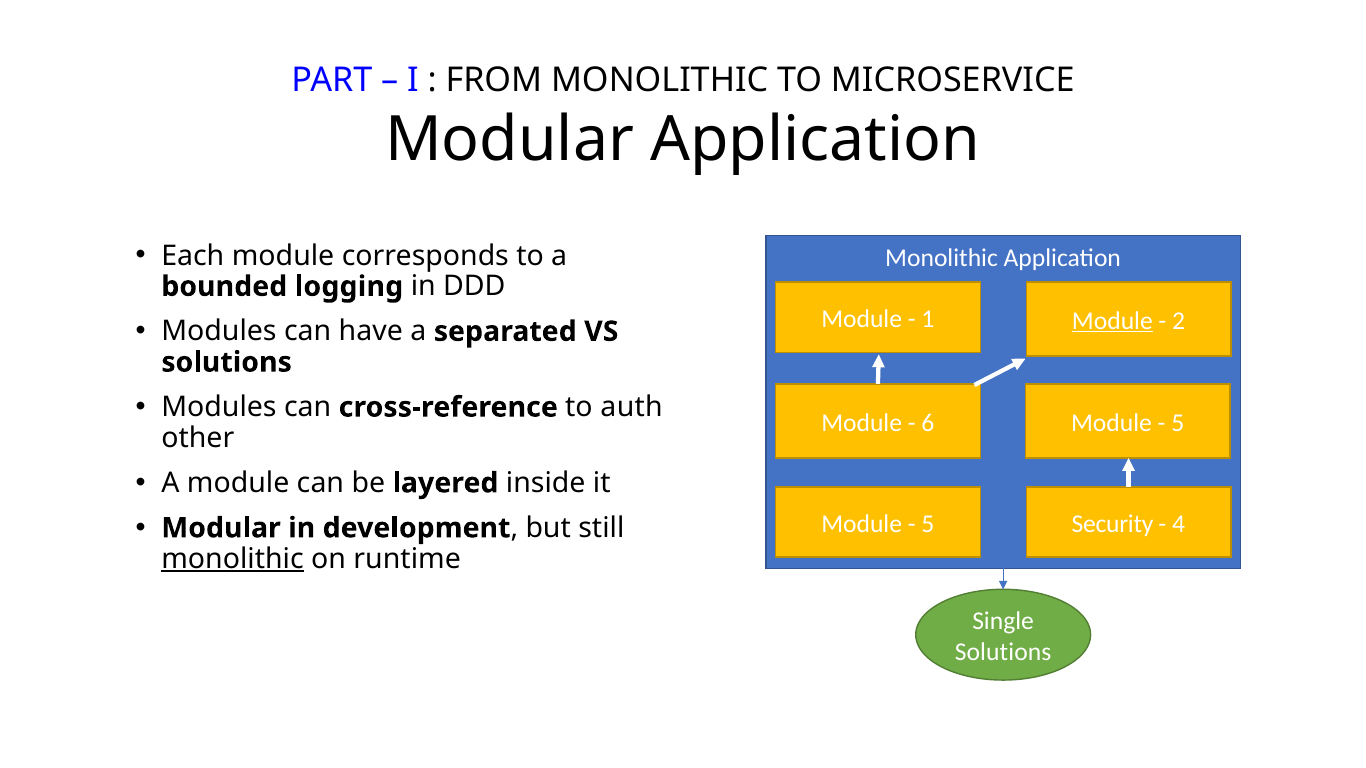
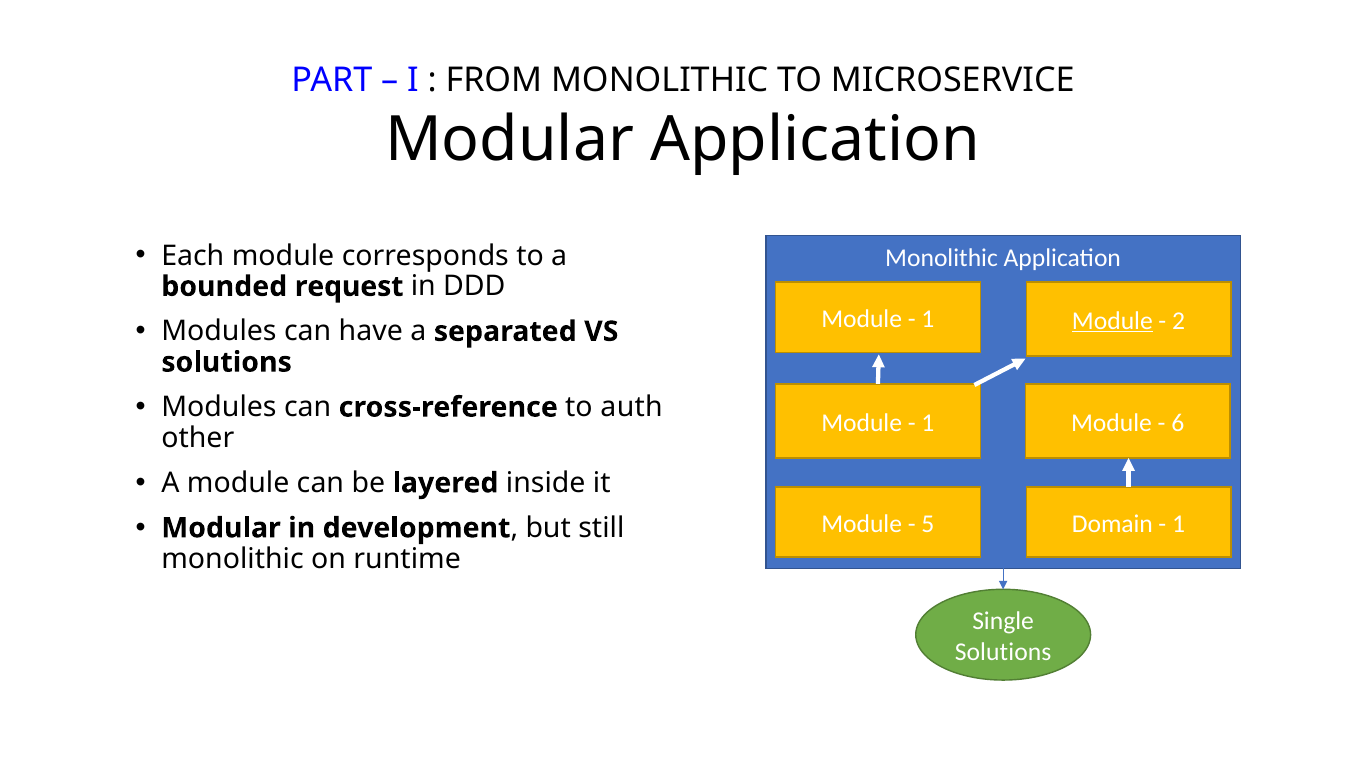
logging: logging -> request (349, 287)
6: 6 -> 1 (928, 423)
5: 5 -> 6 (1178, 423)
Security: Security -> Domain (1112, 524)
4: 4 -> 1 (1179, 524)
monolithic underline: present -> none (233, 559)
